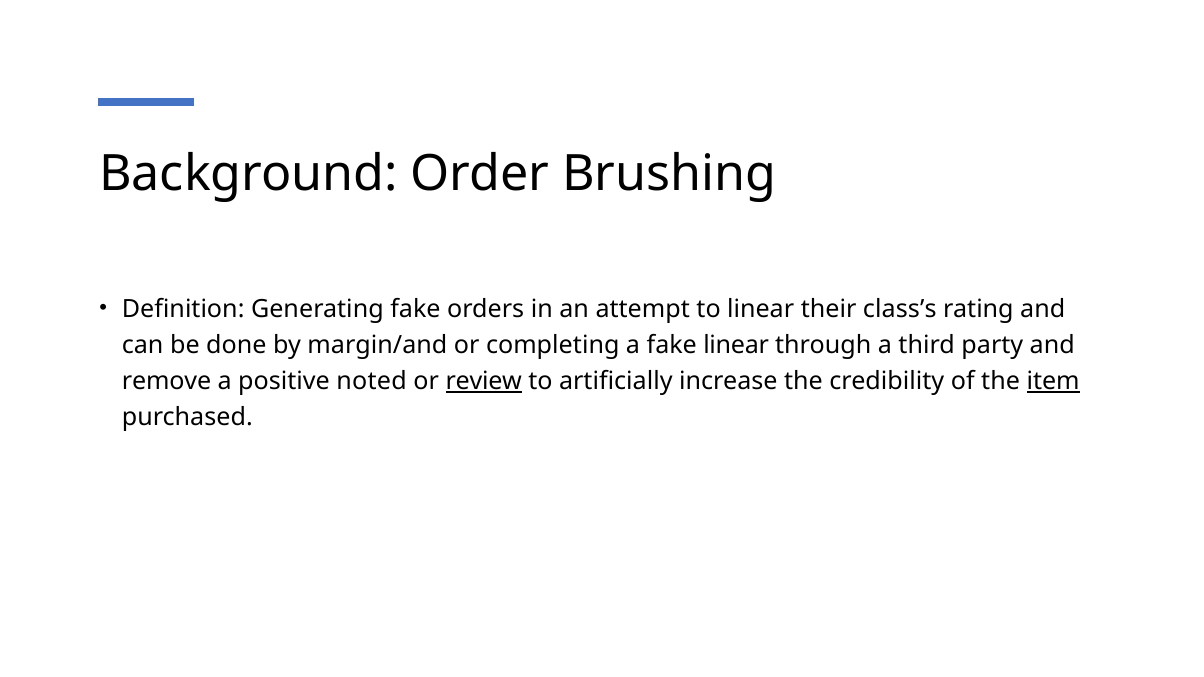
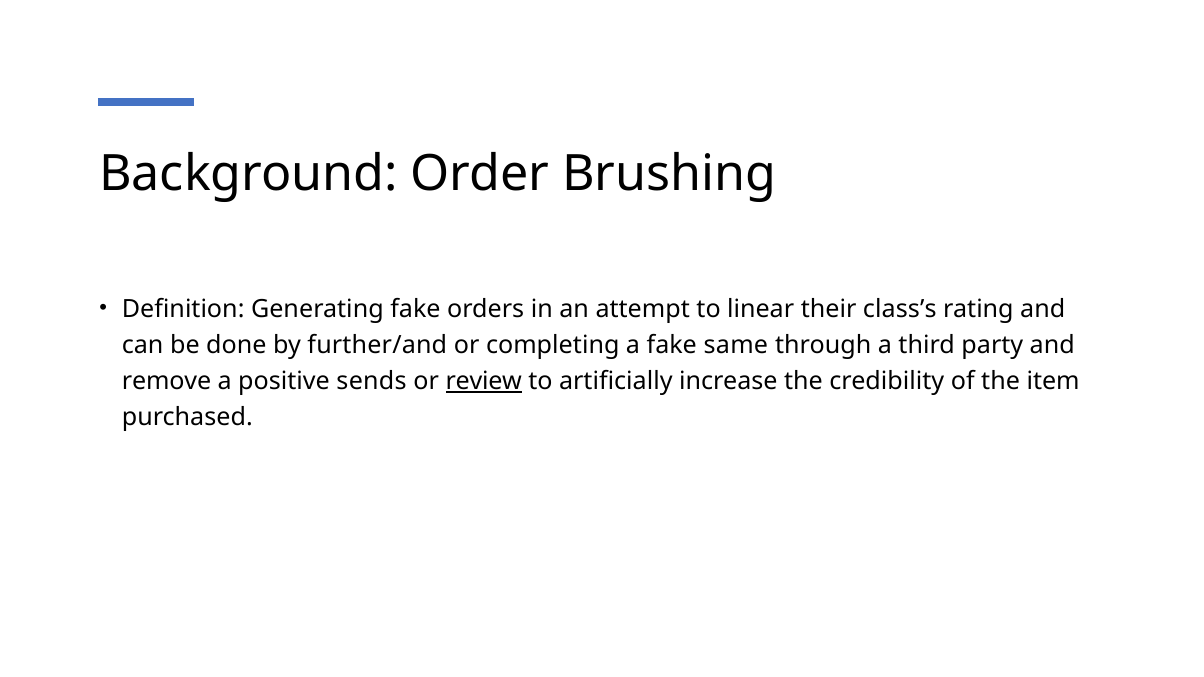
margin/and: margin/and -> further/and (377, 345)
fake linear: linear -> same (736, 345)
noted: noted -> sends (372, 381)
item underline: present -> none (1053, 381)
